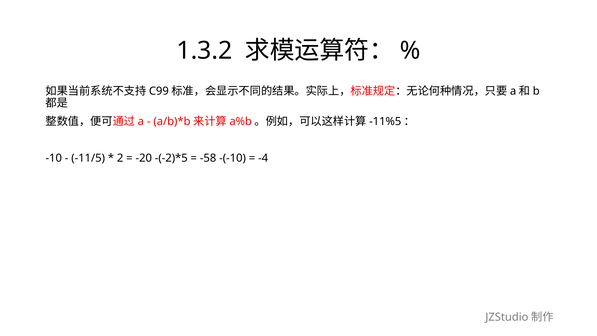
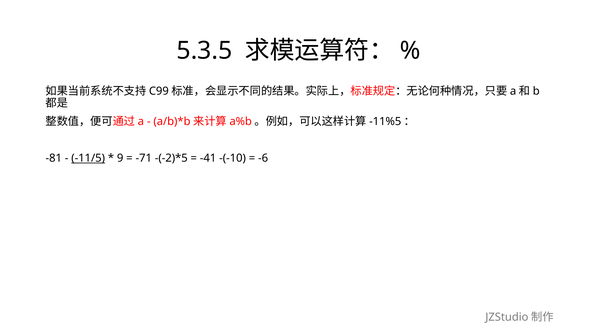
1.3.2: 1.3.2 -> 5.3.5 (204, 51)
-10: -10 -> -81 (54, 158)
-11/5 underline: none -> present (88, 158)
2: 2 -> 9 (120, 158)
-20: -20 -> -71 (144, 158)
-58: -58 -> -41 (208, 158)
-4: -4 -> -6 (263, 158)
